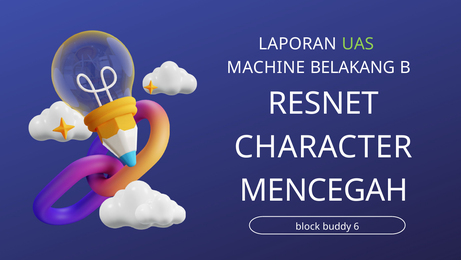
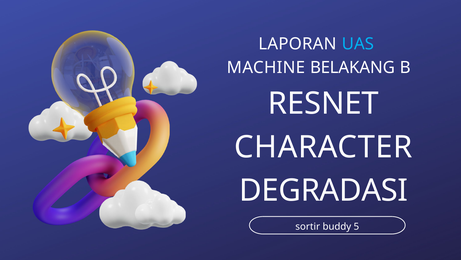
UAS colour: light green -> light blue (358, 44)
MENCEGAH: MENCEGAH -> DEGRADASI (324, 190)
block: block -> sortir (308, 226)
6: 6 -> 5 (356, 226)
